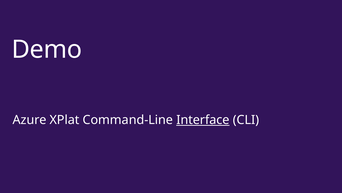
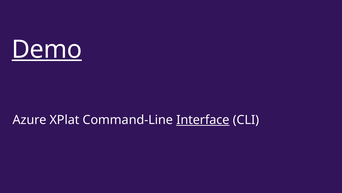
Demo underline: none -> present (47, 49)
